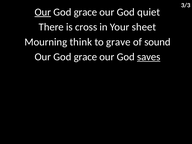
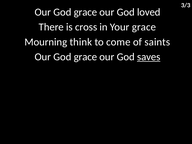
Our underline: present -> none (43, 12)
quiet: quiet -> loved (149, 12)
Your sheet: sheet -> grace (144, 27)
grave: grave -> come (118, 42)
sound: sound -> saints (157, 42)
